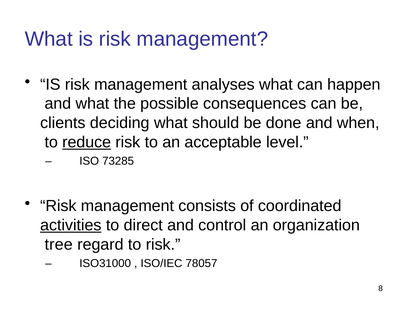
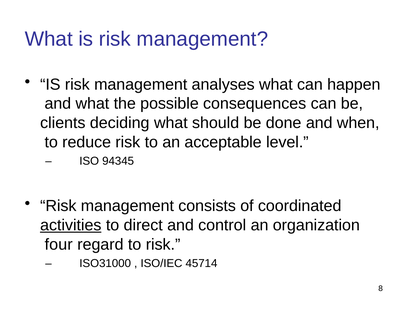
reduce underline: present -> none (87, 142)
73285: 73285 -> 94345 (118, 161)
tree: tree -> four (59, 244)
78057: 78057 -> 45714 (201, 264)
